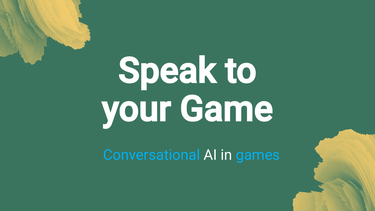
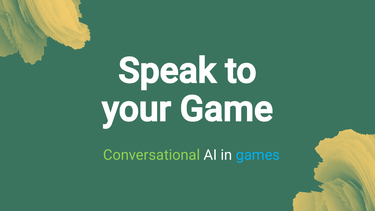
Conversational colour: light blue -> light green (152, 155)
